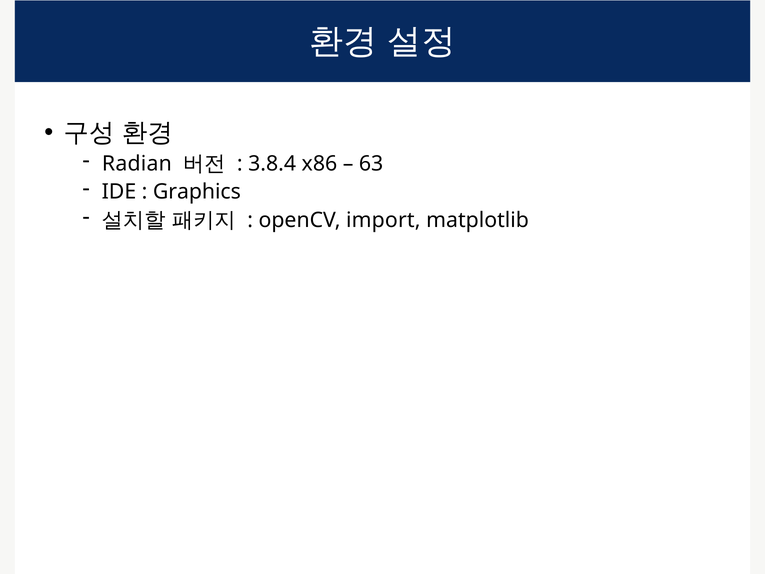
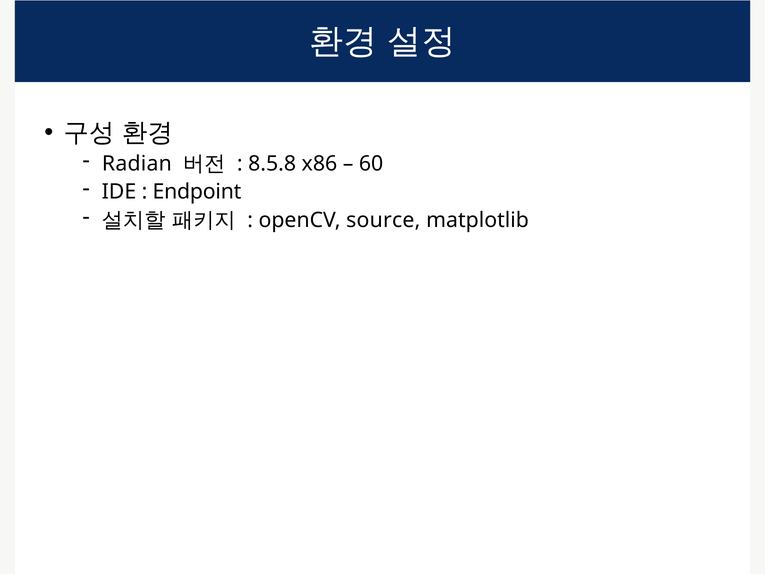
3.8.4: 3.8.4 -> 8.5.8 (272, 164)
63: 63 -> 60 (371, 164)
Graphics: Graphics -> Endpoint (197, 192)
import: import -> source (383, 220)
